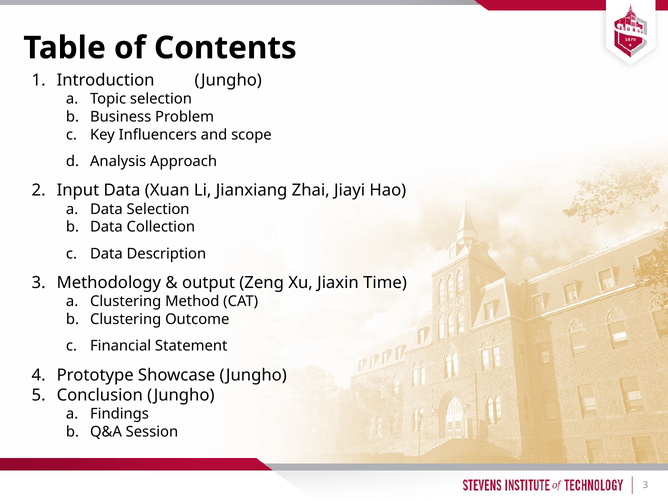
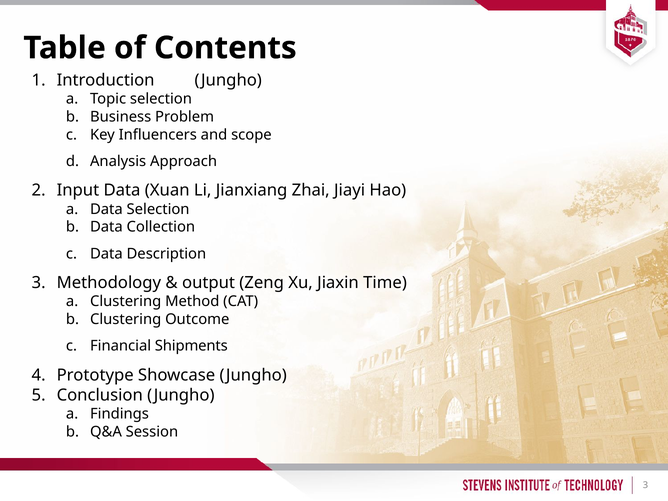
Statement: Statement -> Shipments (191, 346)
